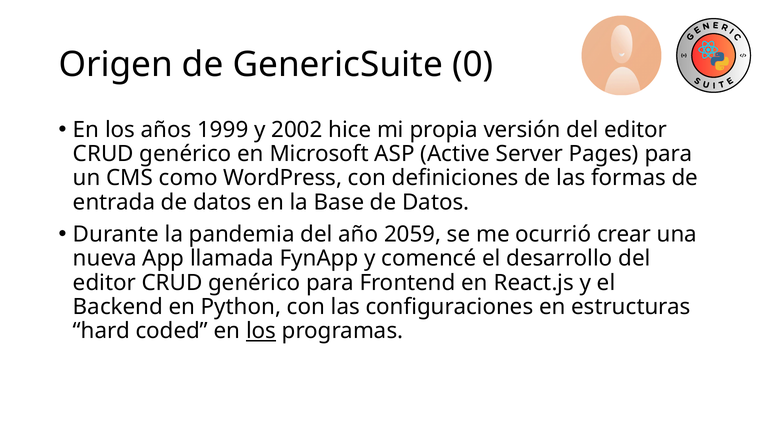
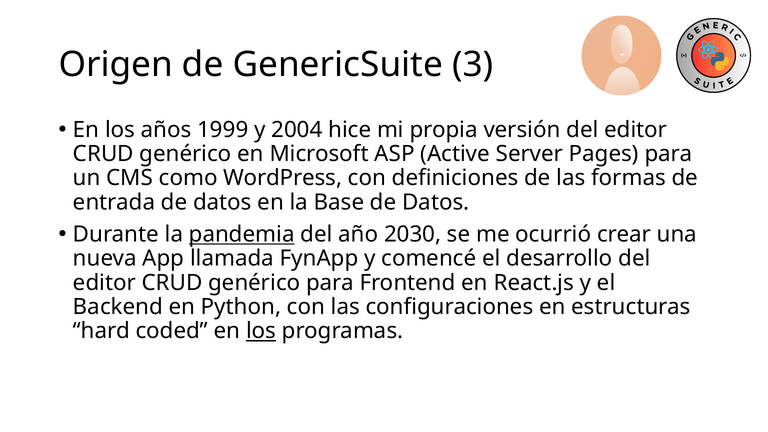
0: 0 -> 3 (473, 65)
2002: 2002 -> 2004 (297, 130)
pandemia underline: none -> present (242, 234)
2059: 2059 -> 2030 (413, 234)
